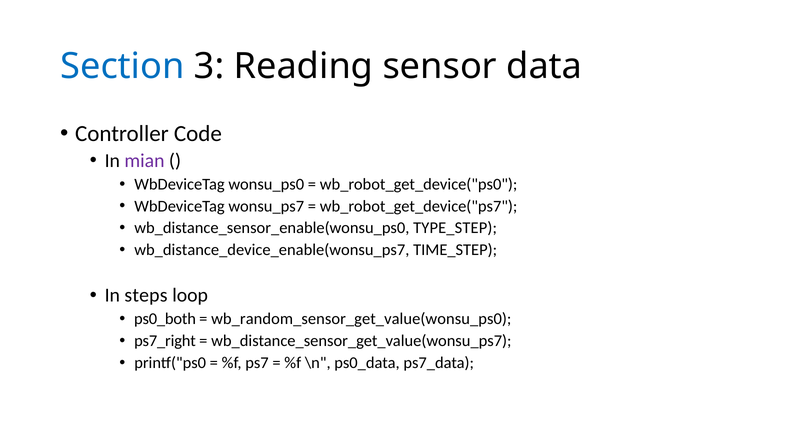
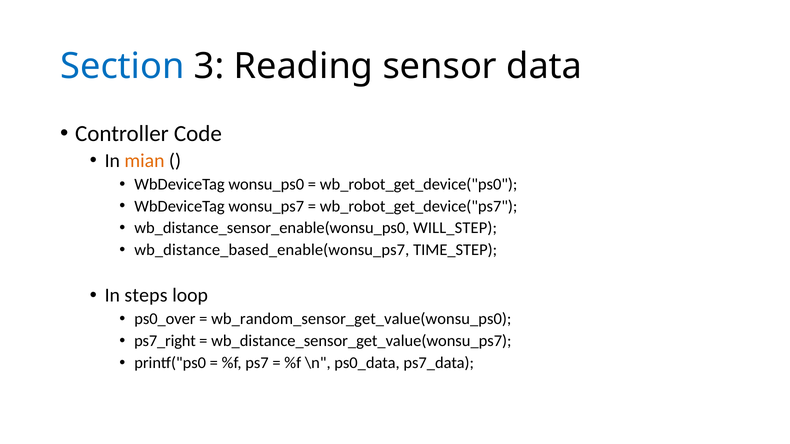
mian colour: purple -> orange (144, 161)
TYPE_STEP: TYPE_STEP -> WILL_STEP (455, 228)
wb_distance_device_enable(wonsu_ps7: wb_distance_device_enable(wonsu_ps7 -> wb_distance_based_enable(wonsu_ps7 (272, 250)
ps0_both: ps0_both -> ps0_over (165, 319)
